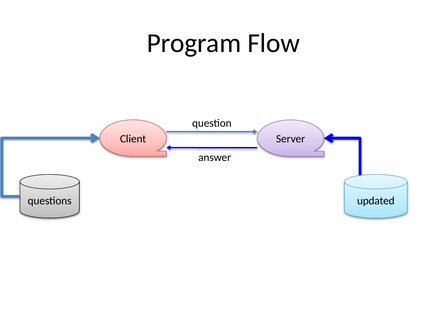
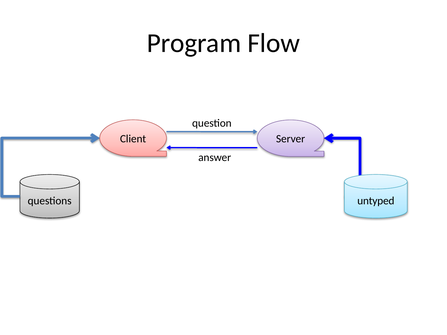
updated: updated -> untyped (376, 201)
